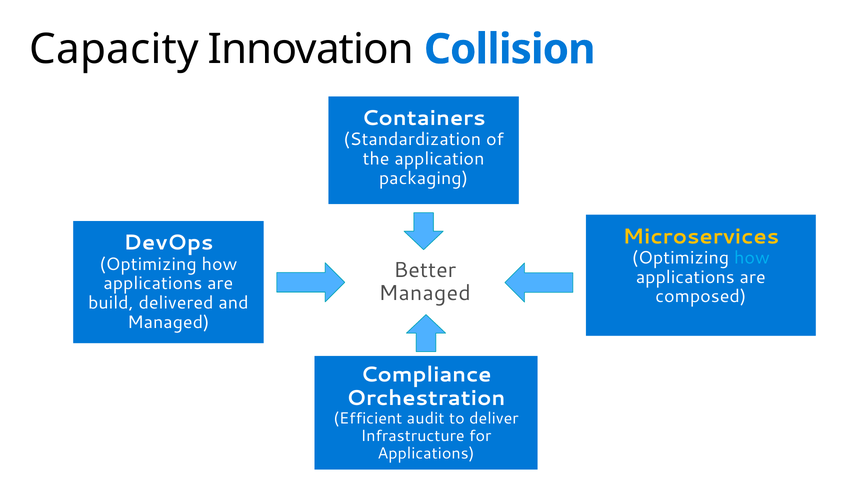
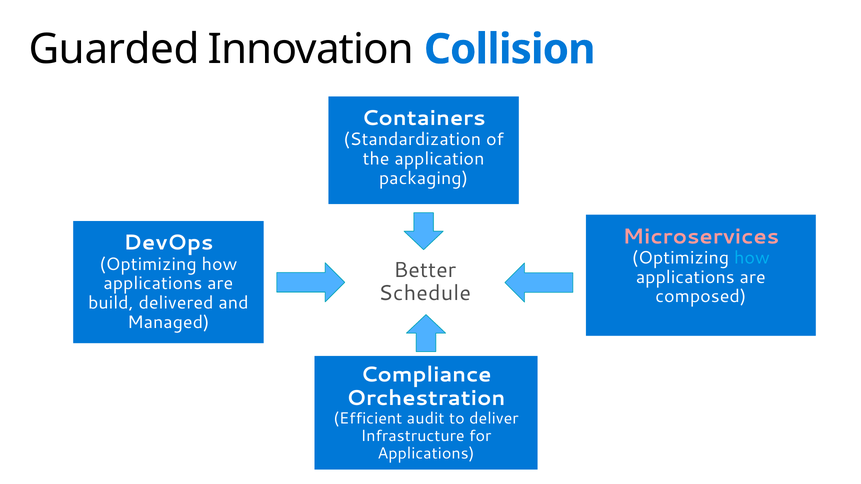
Capacity: Capacity -> Guarded (114, 49)
Microservices colour: yellow -> pink (701, 237)
Managed: Managed -> Schedule (425, 293)
